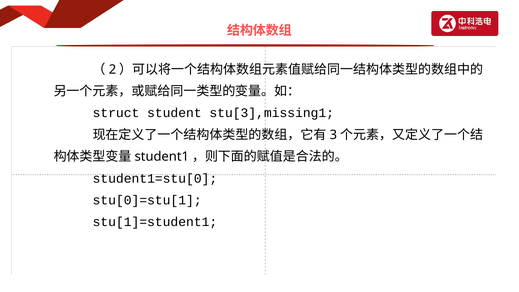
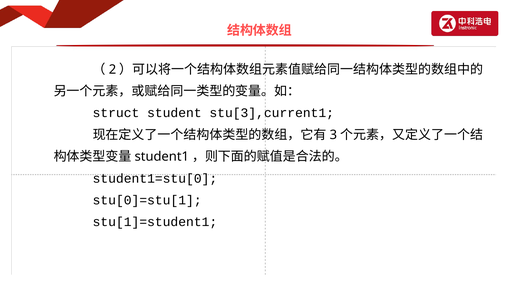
stu[3],missing1: stu[3],missing1 -> stu[3],current1 (272, 113)
